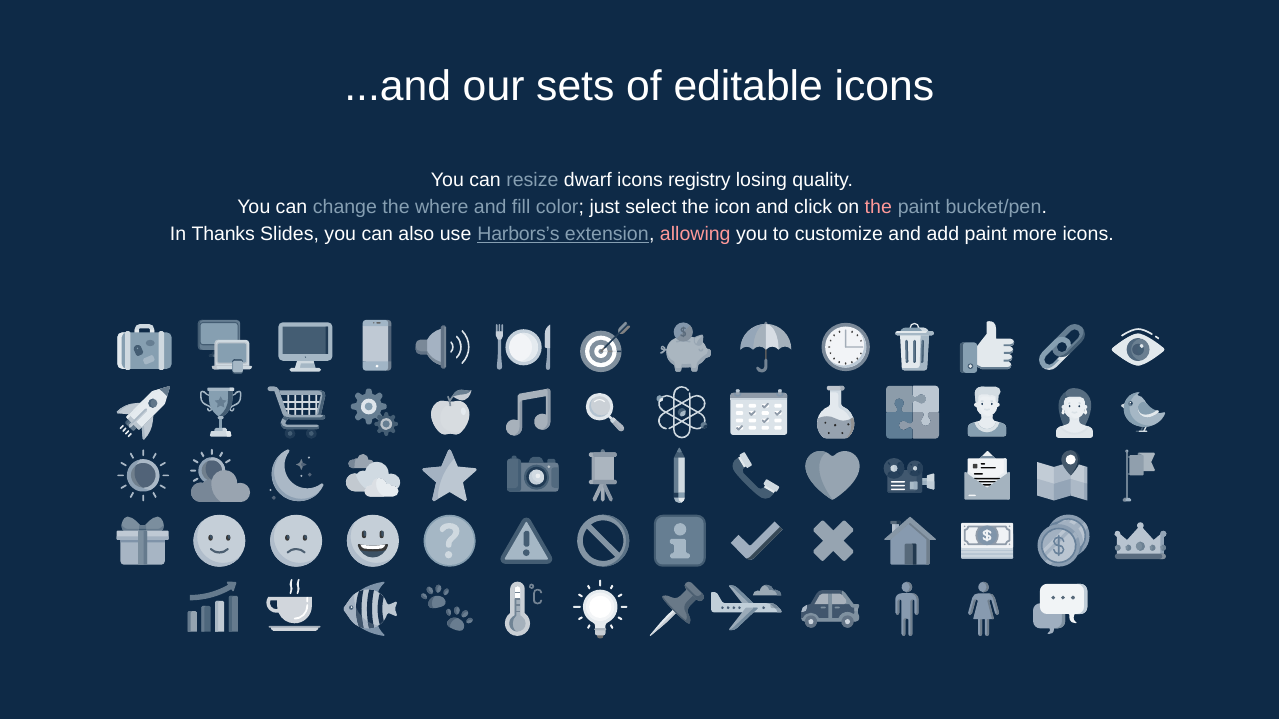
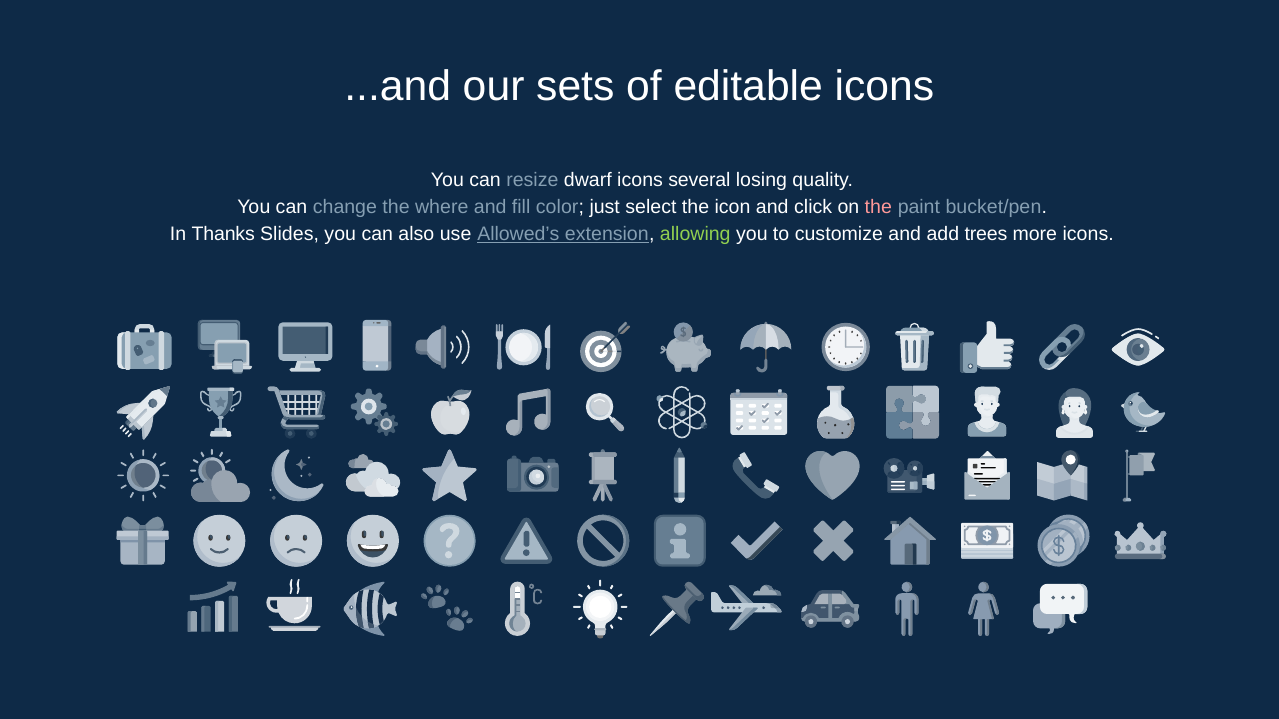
registry: registry -> several (699, 181)
Harbors’s: Harbors’s -> Allowed’s (518, 234)
allowing colour: pink -> light green (695, 234)
add paint: paint -> trees (986, 234)
